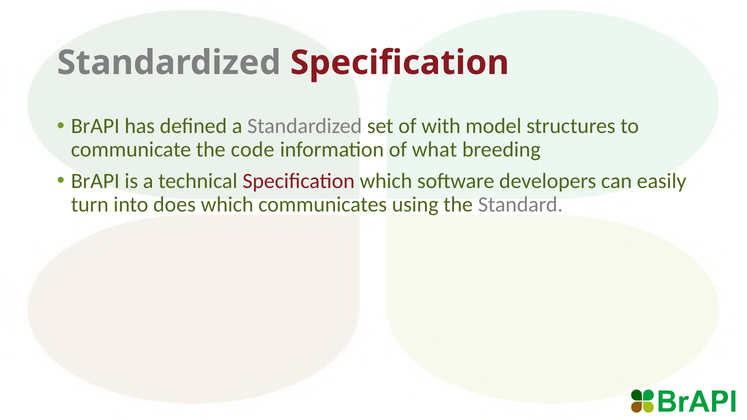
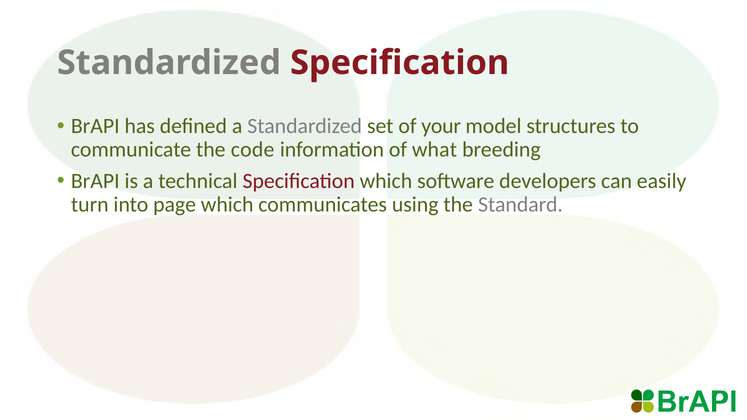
with: with -> your (441, 126)
does: does -> page (175, 205)
